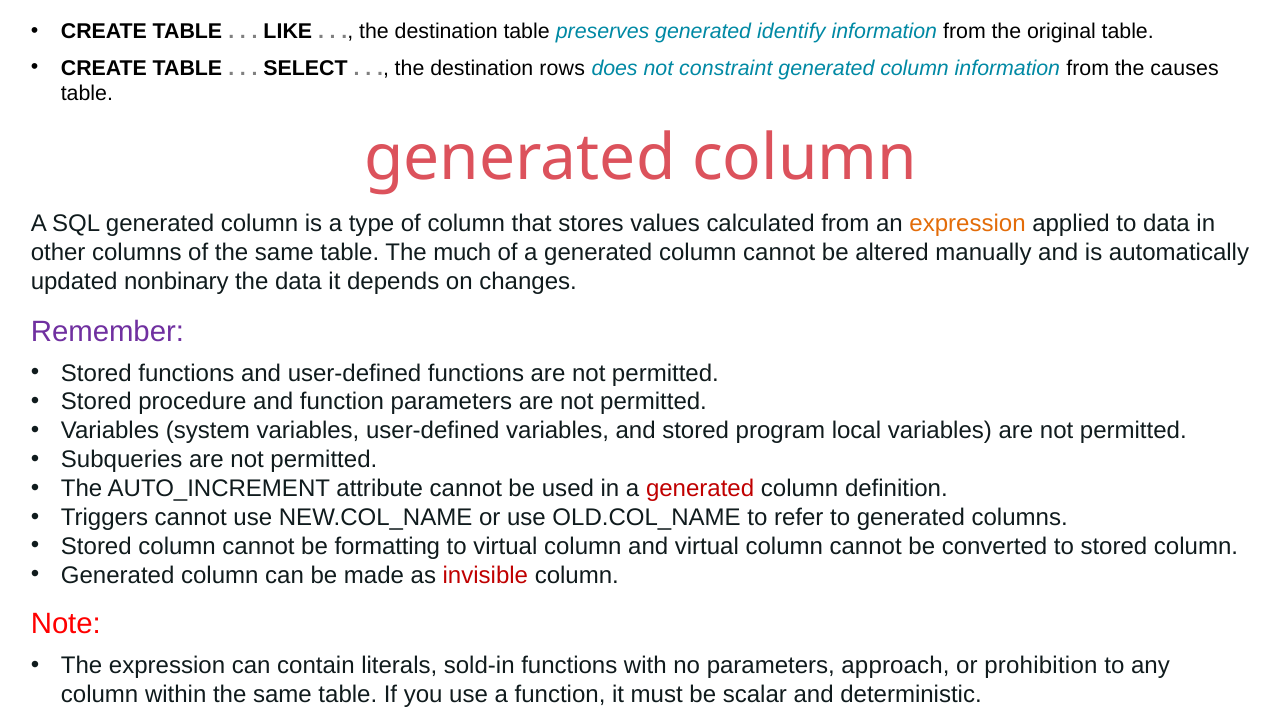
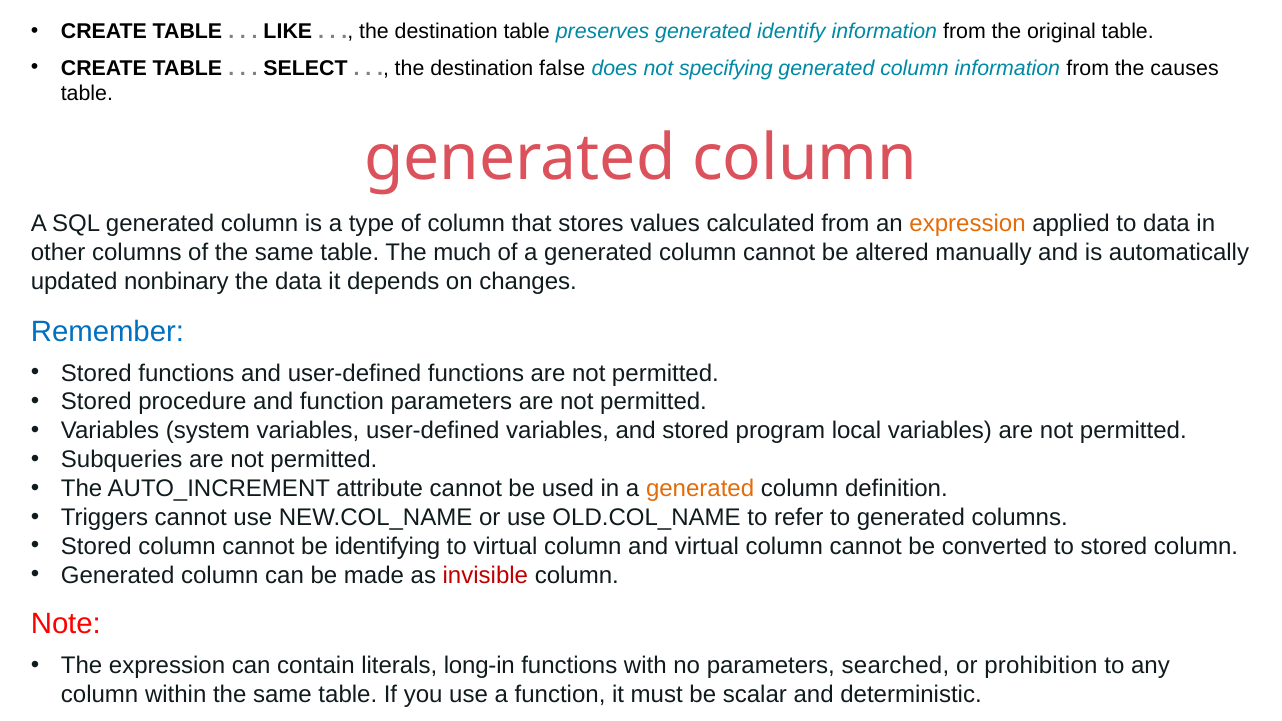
rows: rows -> false (562, 68)
constraint: constraint -> specifying (726, 68)
Remember colour: purple -> blue (107, 332)
generated colour: red -> orange (700, 489)
formatting: formatting -> identifying (387, 546)
sold-in: sold-in -> long-in (479, 666)
approach: approach -> searched (895, 666)
